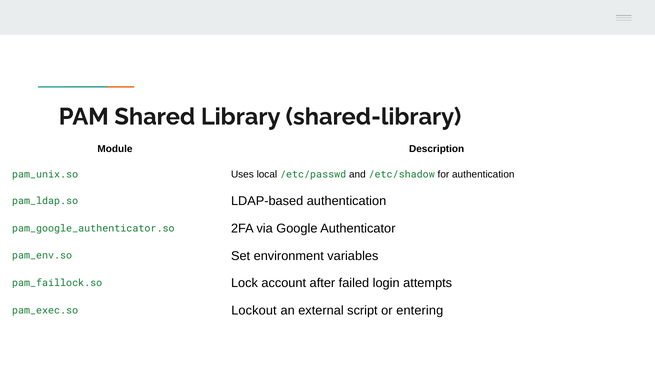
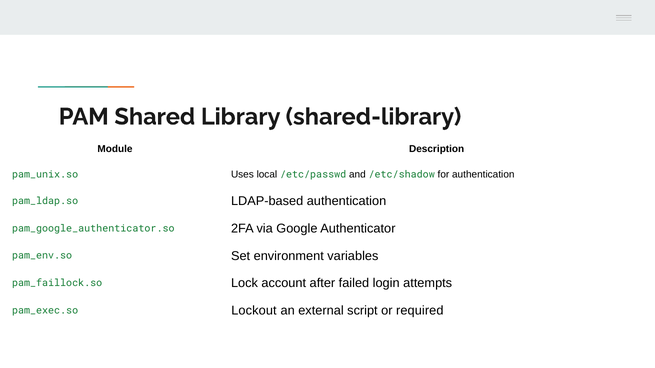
entering: entering -> required (420, 311)
